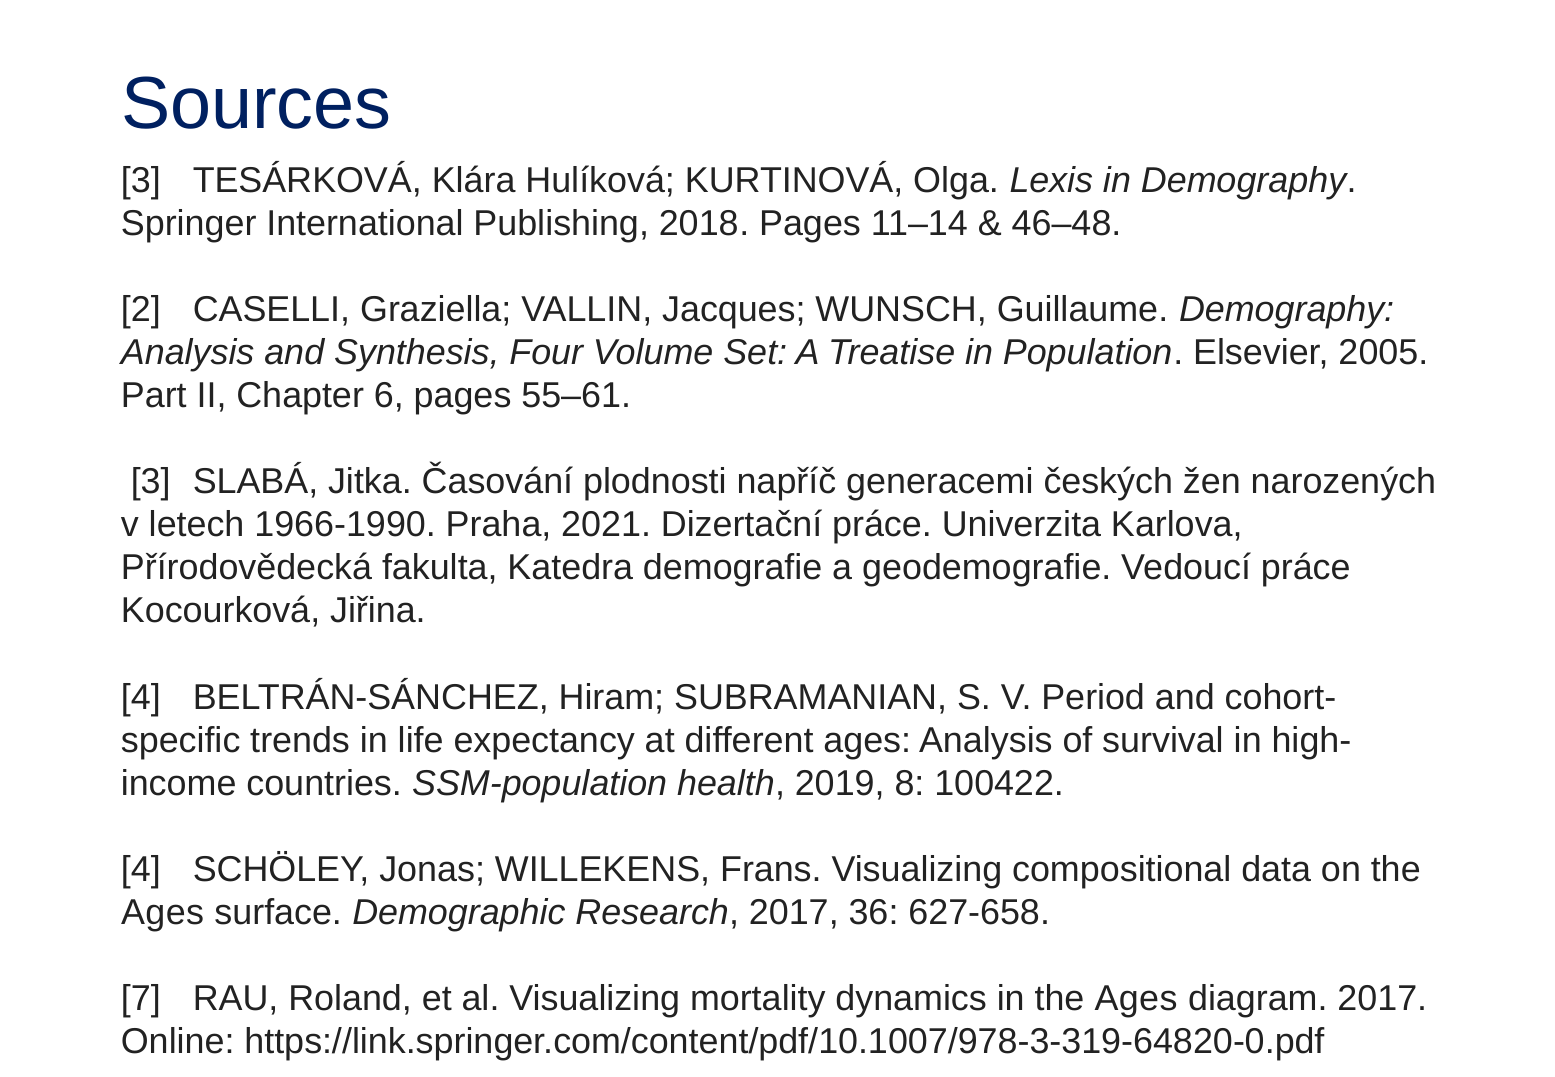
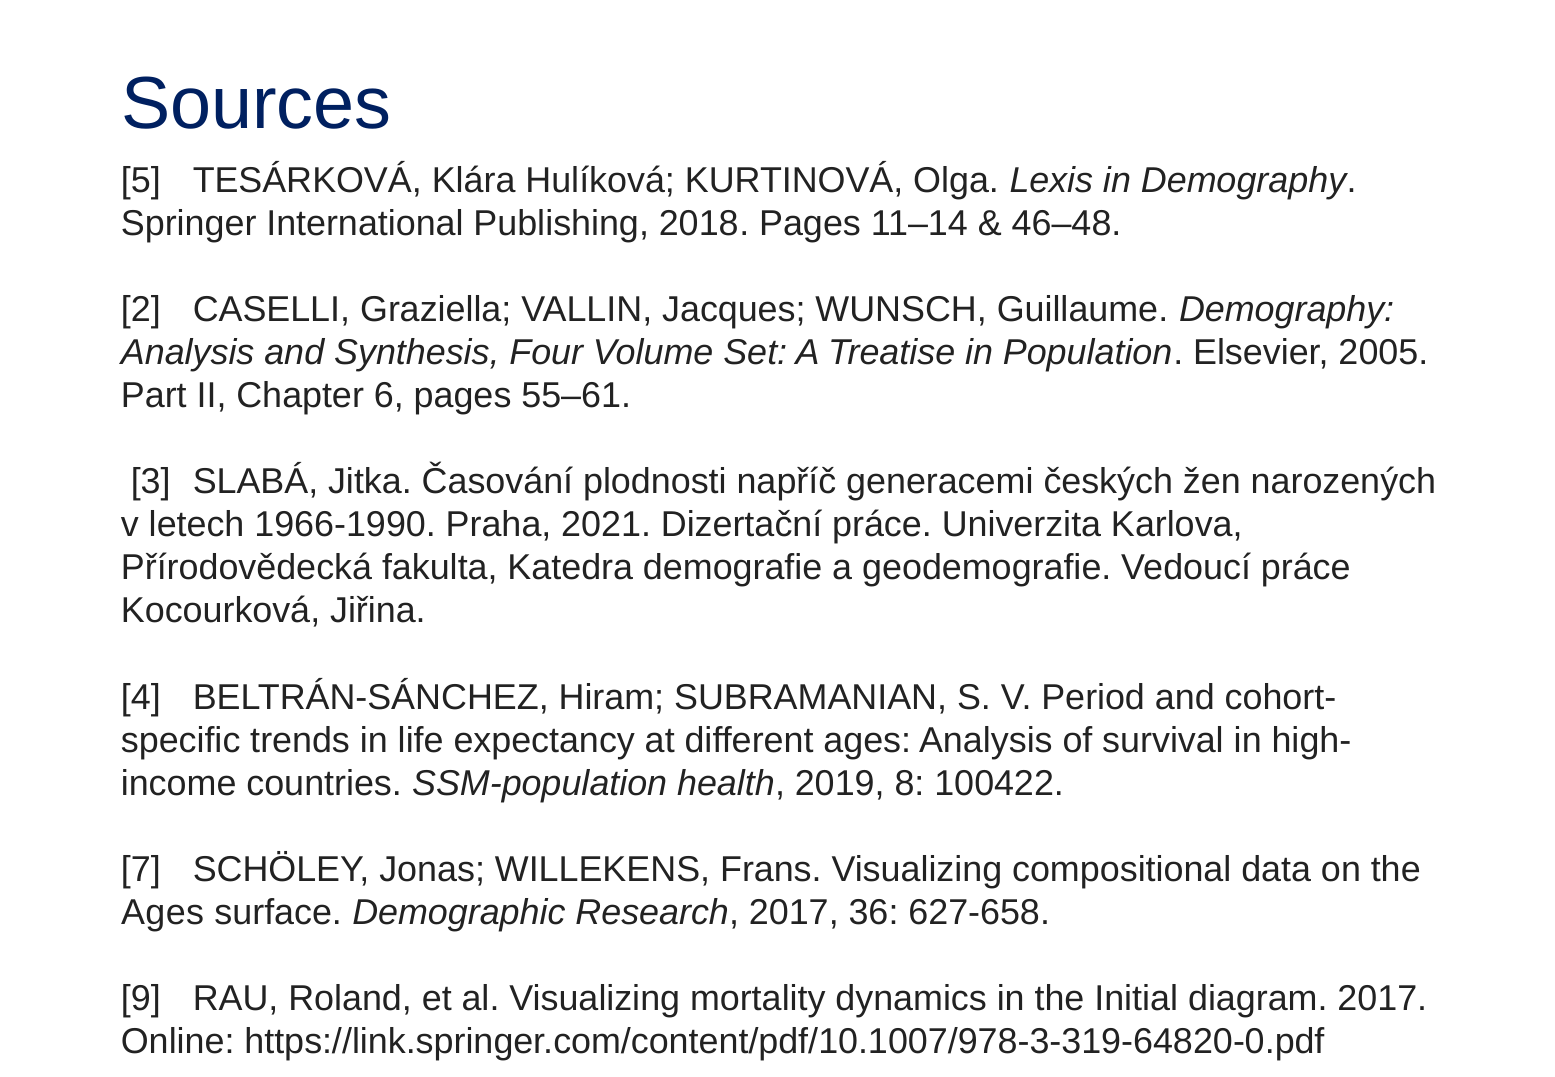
3: 3 -> 5 (141, 180)
4: 4 -> 7 (141, 869)
7: 7 -> 9 (141, 998)
in the Ages: Ages -> Initial (1136, 998)
